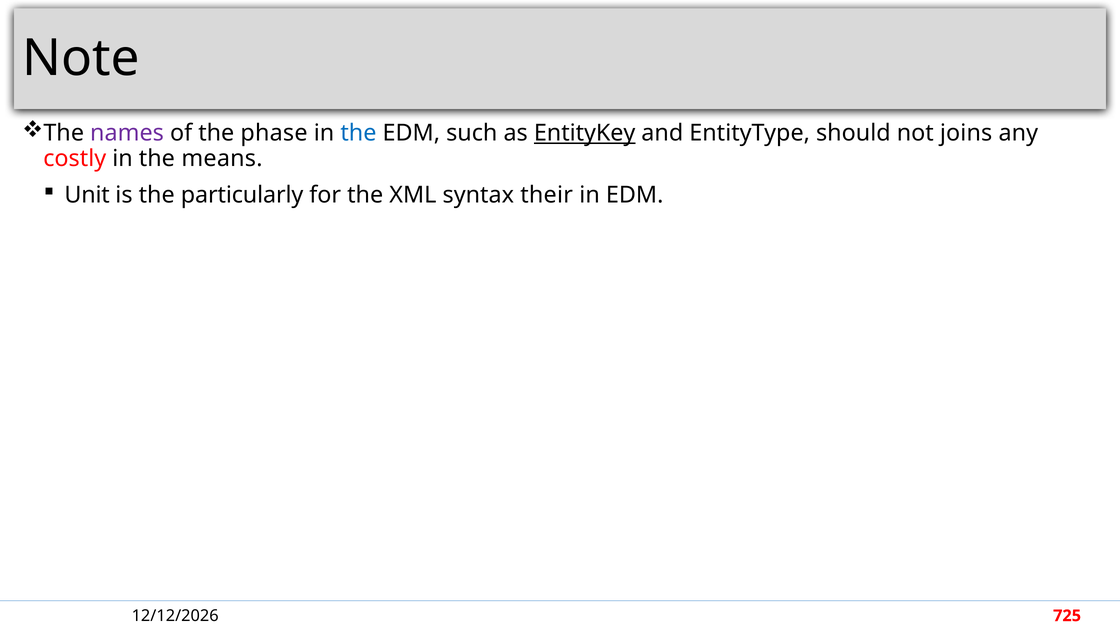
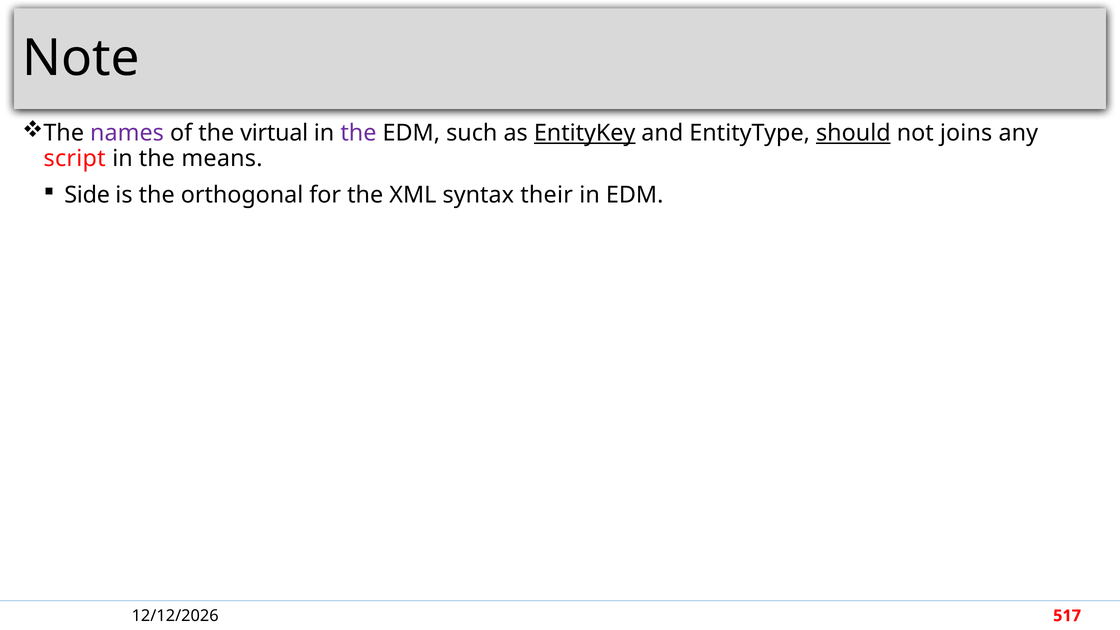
phase: phase -> virtual (274, 133)
the colour: blue -> purple (358, 133)
should underline: none -> present (853, 133)
costly: costly -> script (75, 158)
Unit: Unit -> Side (87, 195)
particularly: particularly -> orthogonal (242, 195)
725: 725 -> 517 (1067, 616)
